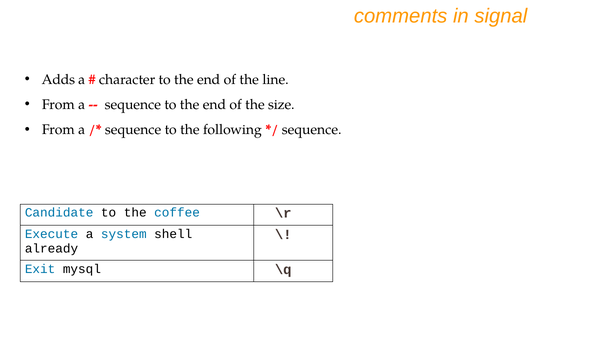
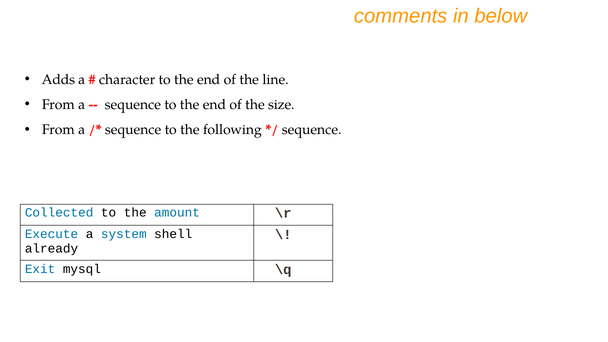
signal: signal -> below (501, 16)
Candidate: Candidate -> Collected (59, 213)
coffee: coffee -> amount (177, 213)
